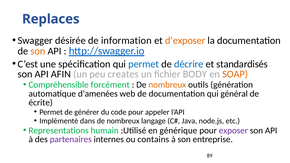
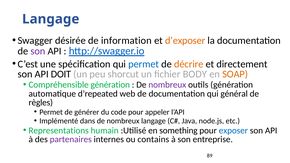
Replaces: Replaces -> Langage (51, 19)
son colour: orange -> purple (38, 51)
décrire colour: blue -> orange (189, 64)
standardisés: standardisés -> directement (242, 64)
AFIN: AFIN -> DOIT (61, 74)
creates: creates -> shorcut (123, 74)
Compréhensible forcément: forcément -> génération (110, 85)
nombreux colour: orange -> purple (167, 85)
d’amenées: d’amenées -> d’repeated (98, 94)
écrite: écrite -> règles (41, 102)
générique: générique -> something (178, 131)
exposer colour: purple -> blue (233, 131)
